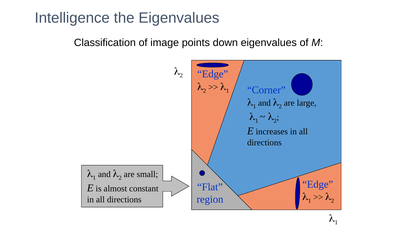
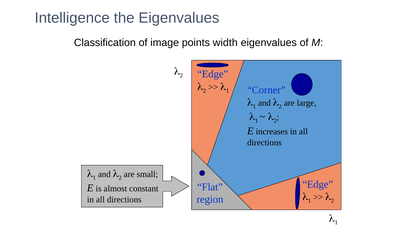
down: down -> width (225, 43)
